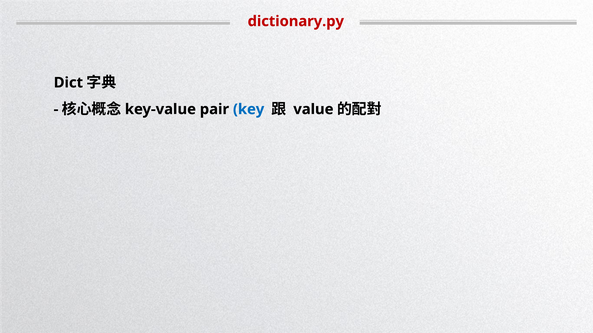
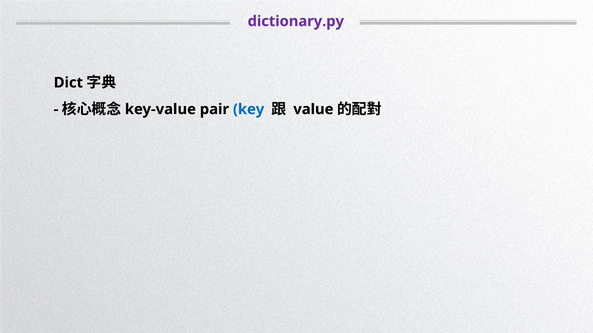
dictionary.py colour: red -> purple (296, 21)
